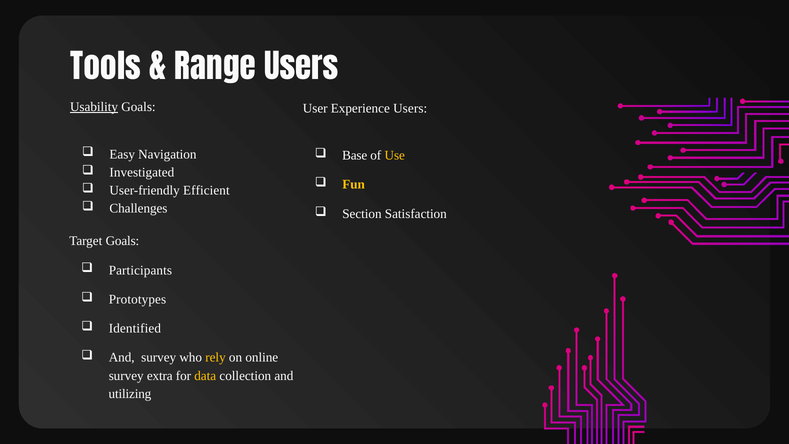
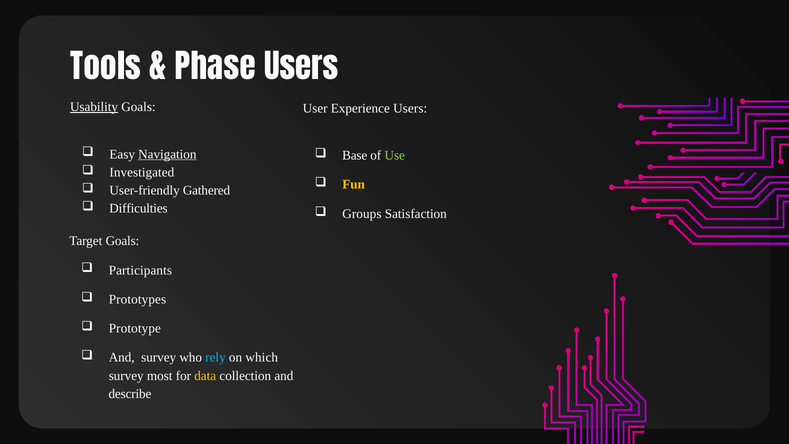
Range: Range -> Phase (215, 68)
Navigation underline: none -> present (167, 154)
Use colour: yellow -> light green (395, 155)
Efficient: Efficient -> Gathered (206, 190)
Challenges: Challenges -> Difficulties (139, 209)
Section: Section -> Groups (362, 214)
Identified: Identified -> Prototype (135, 328)
rely colour: yellow -> light blue (215, 357)
online: online -> which (262, 357)
extra: extra -> most (160, 376)
utilizing: utilizing -> describe (130, 394)
